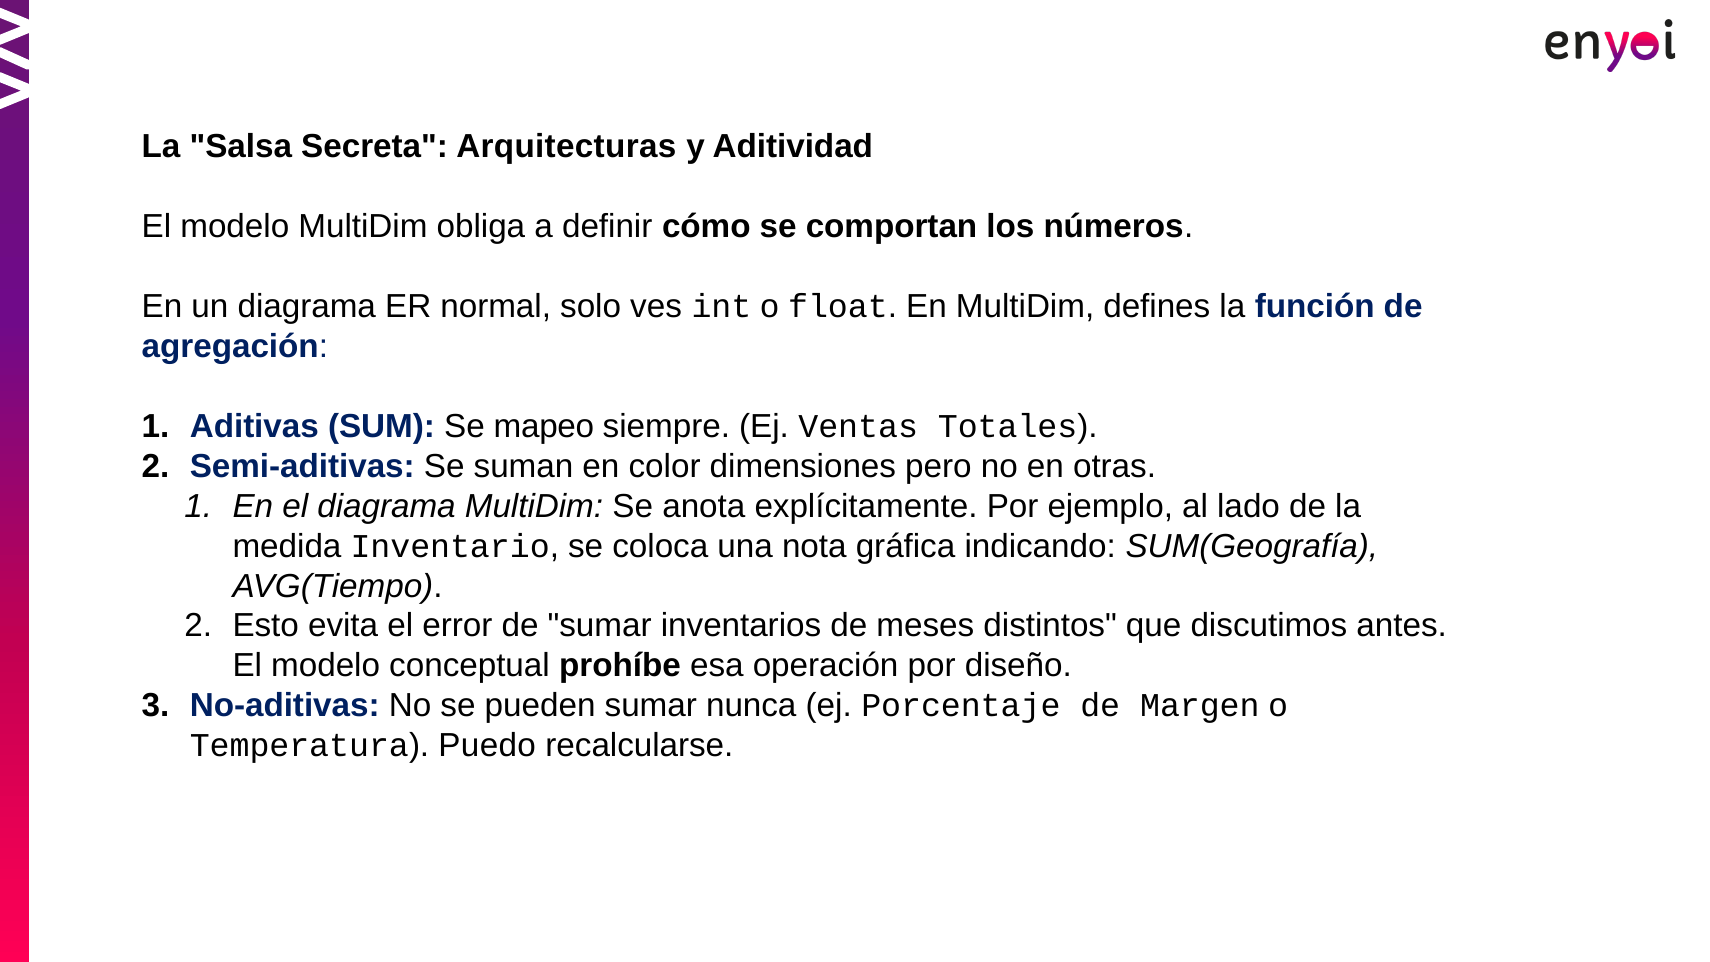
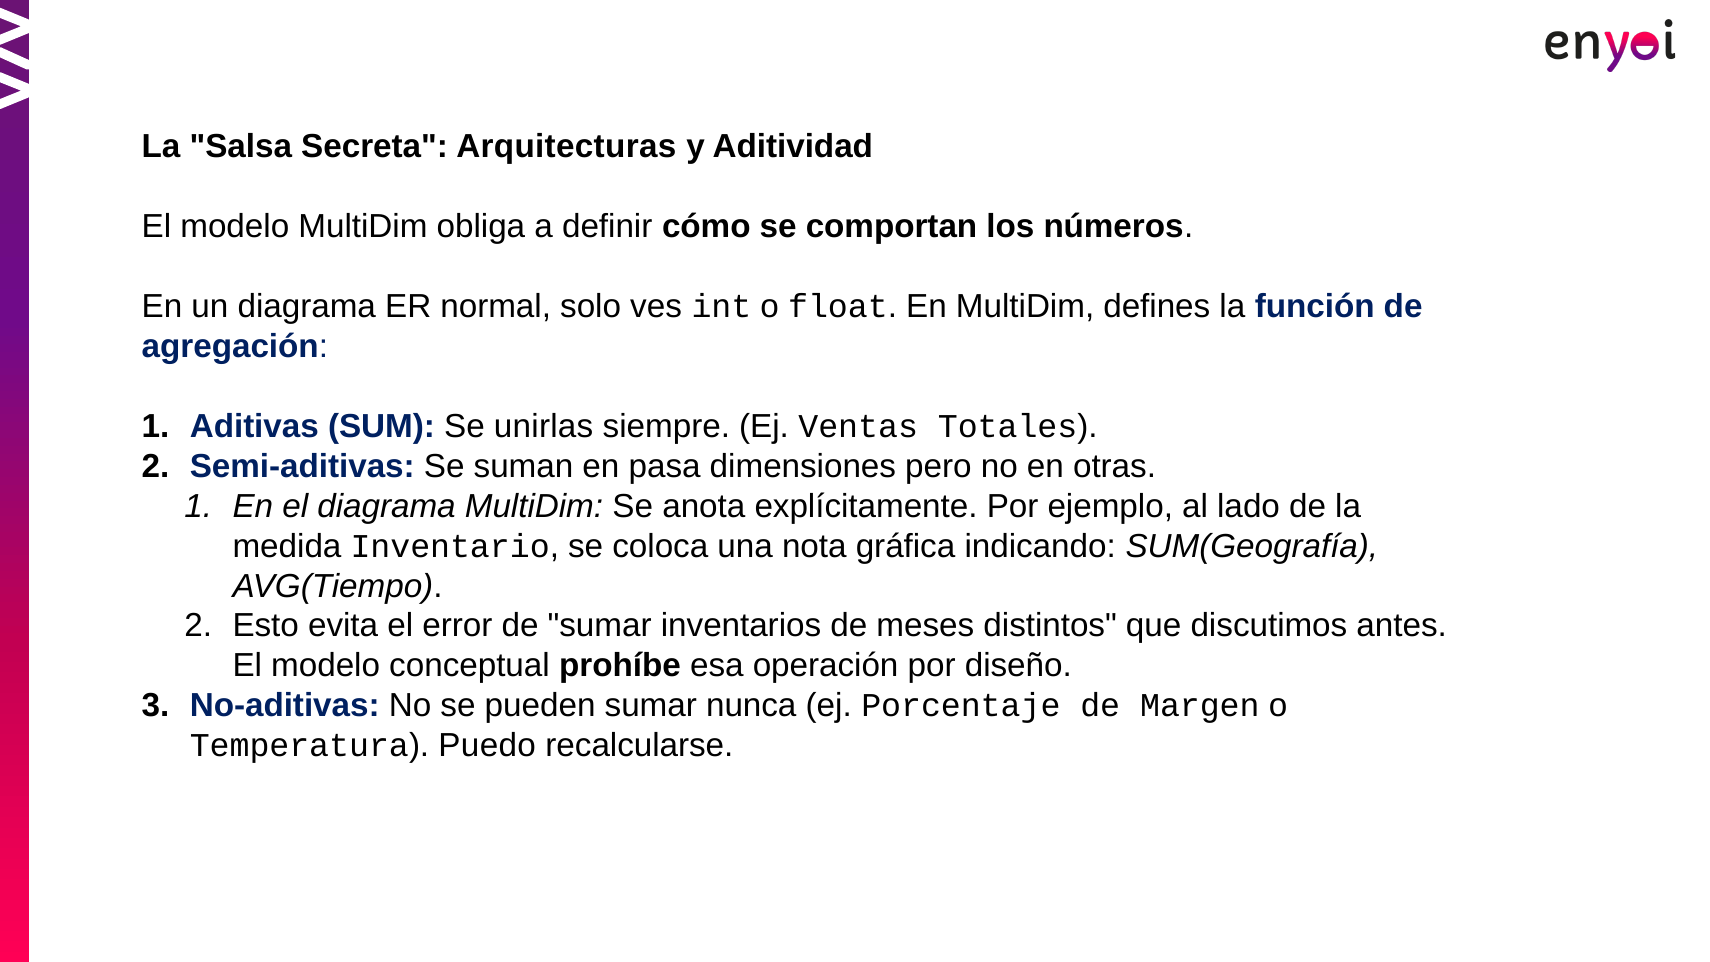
mapeo: mapeo -> unirlas (544, 426)
color: color -> pasa (665, 466)
